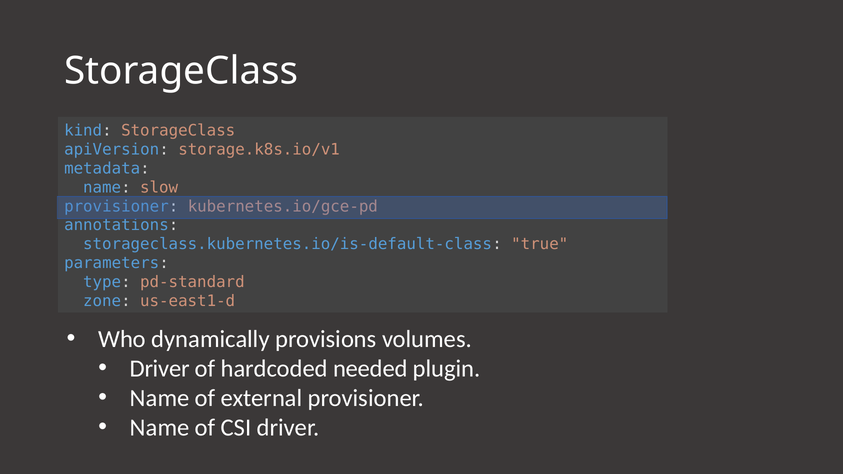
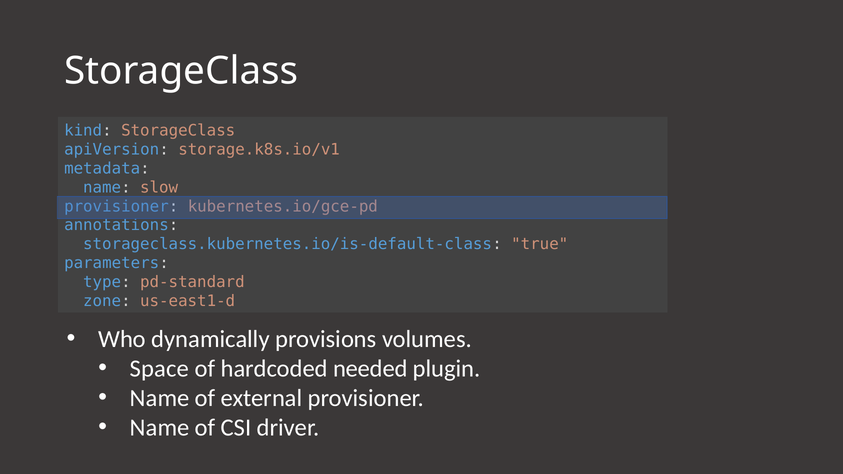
Driver: Driver -> Space (160, 369)
